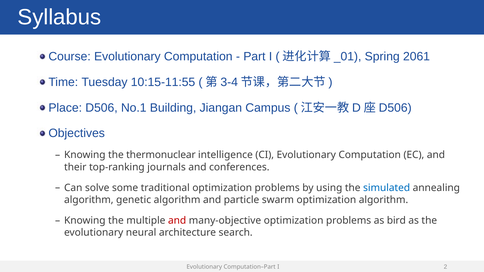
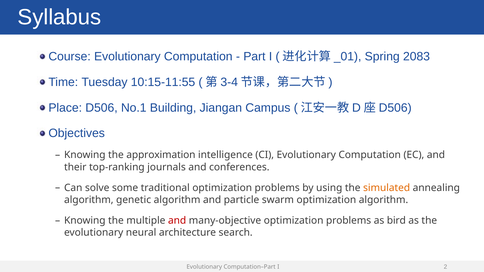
2061: 2061 -> 2083 (417, 57)
thermonuclear: thermonuclear -> approximation (161, 155)
simulated colour: blue -> orange (387, 188)
